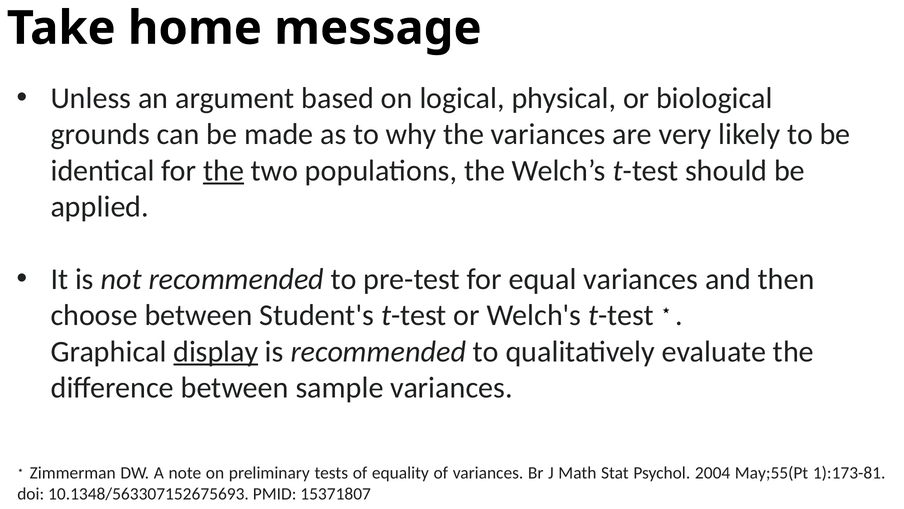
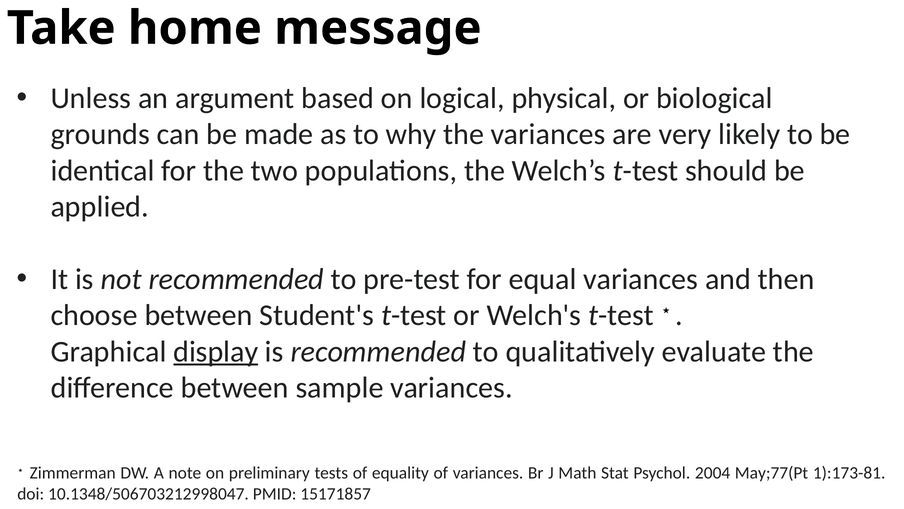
the underline: present -> none (224, 170)
May;55(Pt: May;55(Pt -> May;77(Pt (772, 473)
10.1348/563307152675693: 10.1348/563307152675693 -> 10.1348/506703212998047 (149, 494)
15371807: 15371807 -> 15171857 (336, 494)
